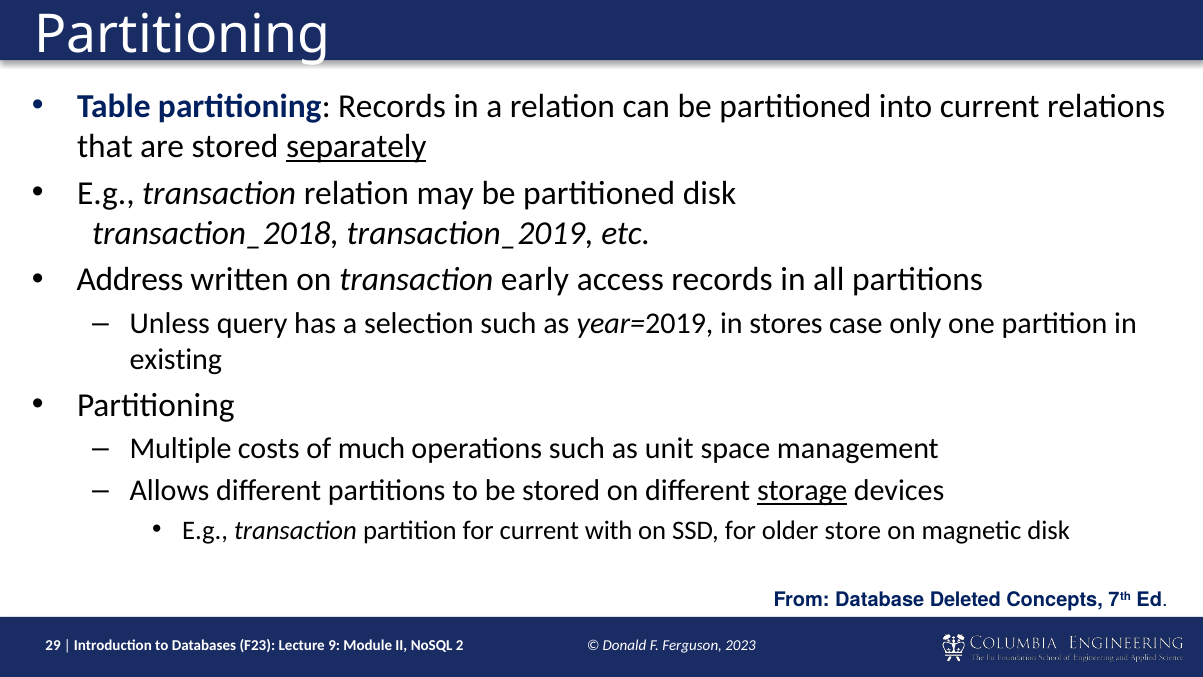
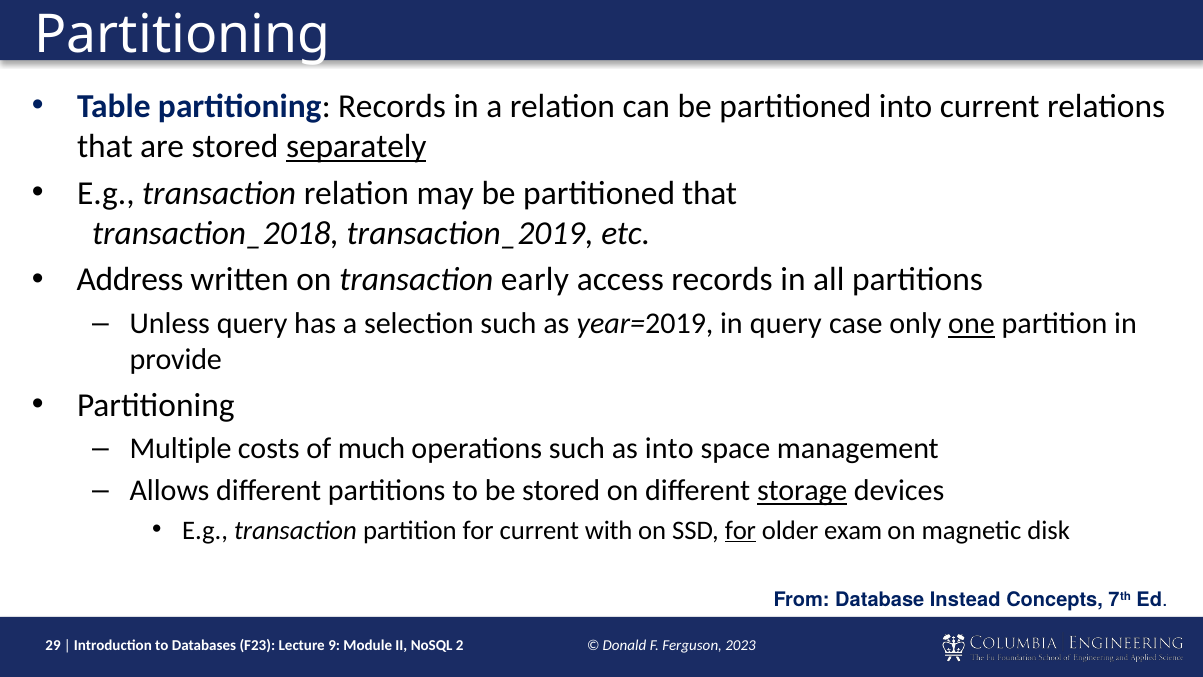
partitioned disk: disk -> that (710, 193)
in stores: stores -> query (786, 324)
one underline: none -> present (972, 324)
existing: existing -> provide (176, 360)
as unit: unit -> into (669, 449)
for underline: none -> present (740, 530)
store: store -> exam (853, 530)
Deleted: Deleted -> Instead (965, 600)
